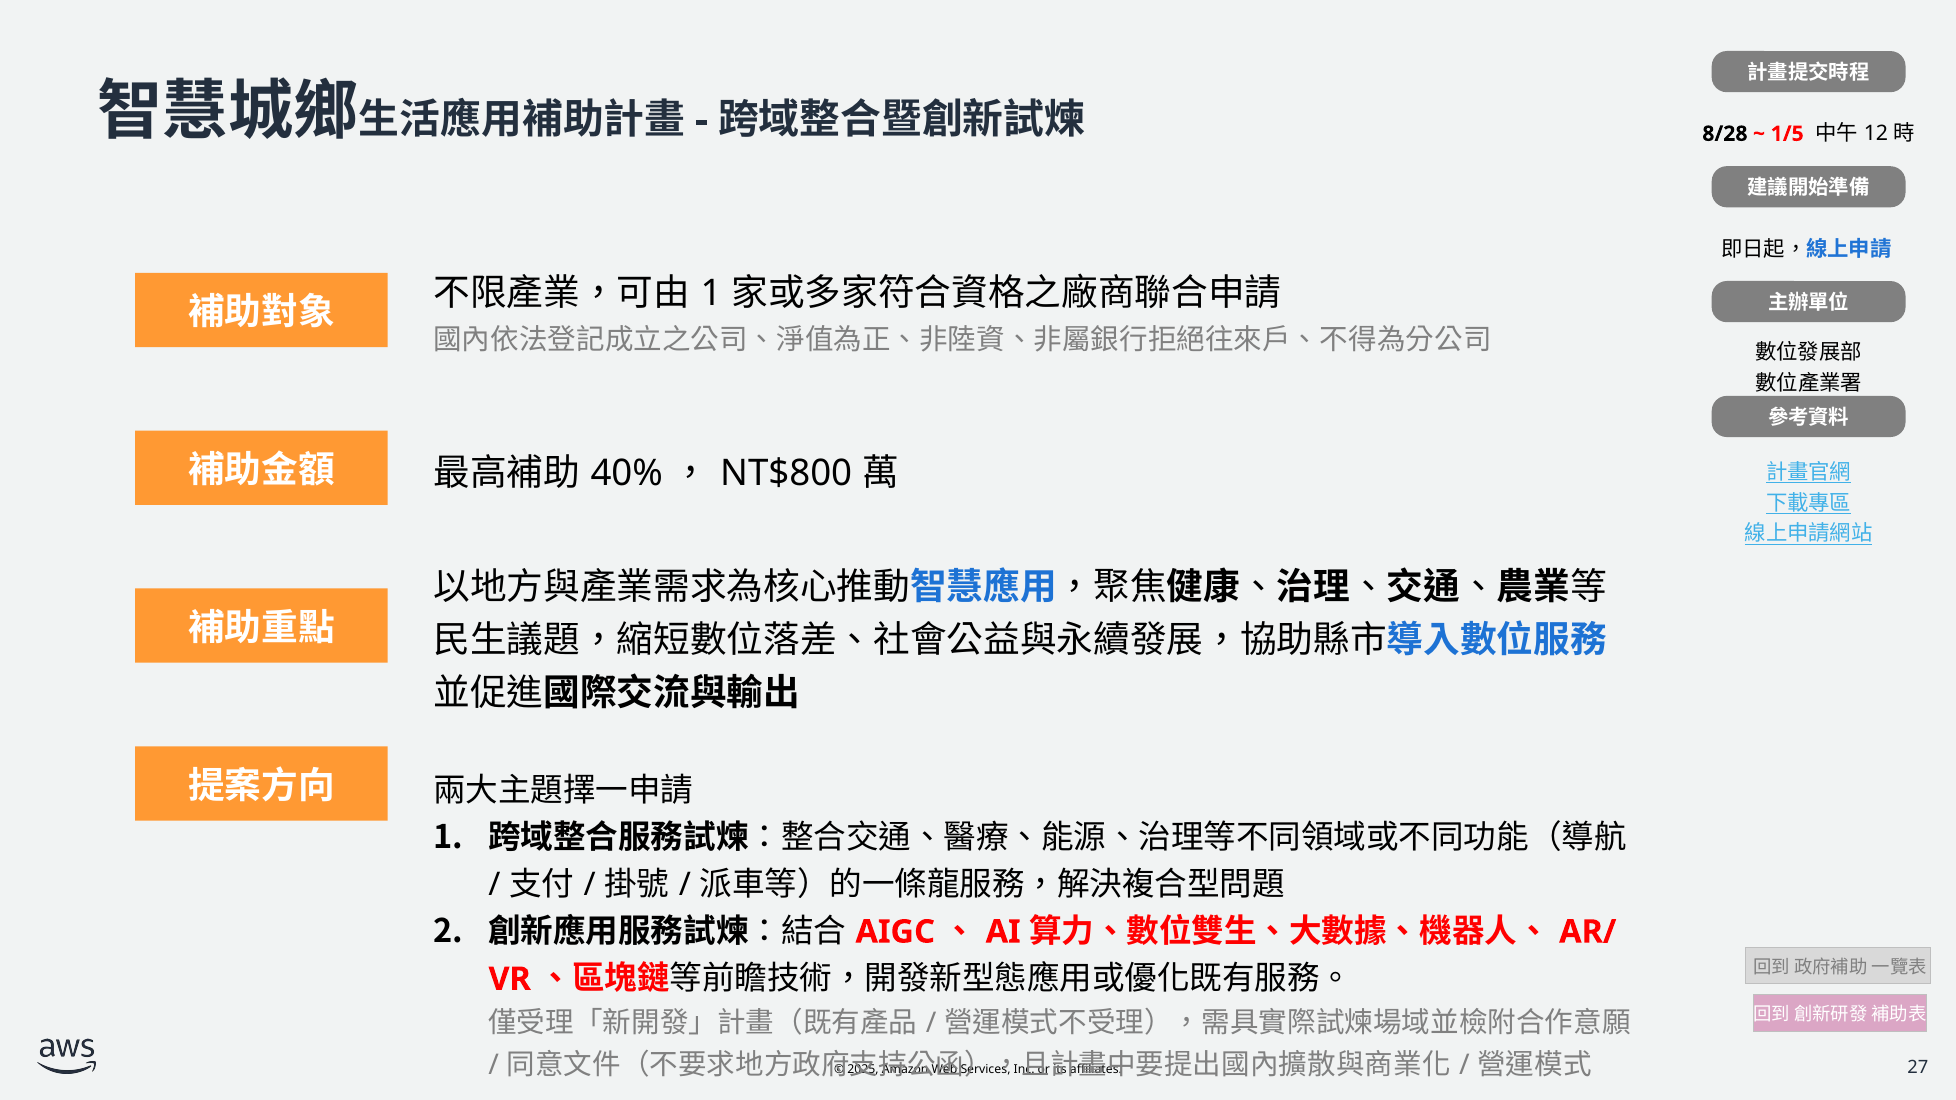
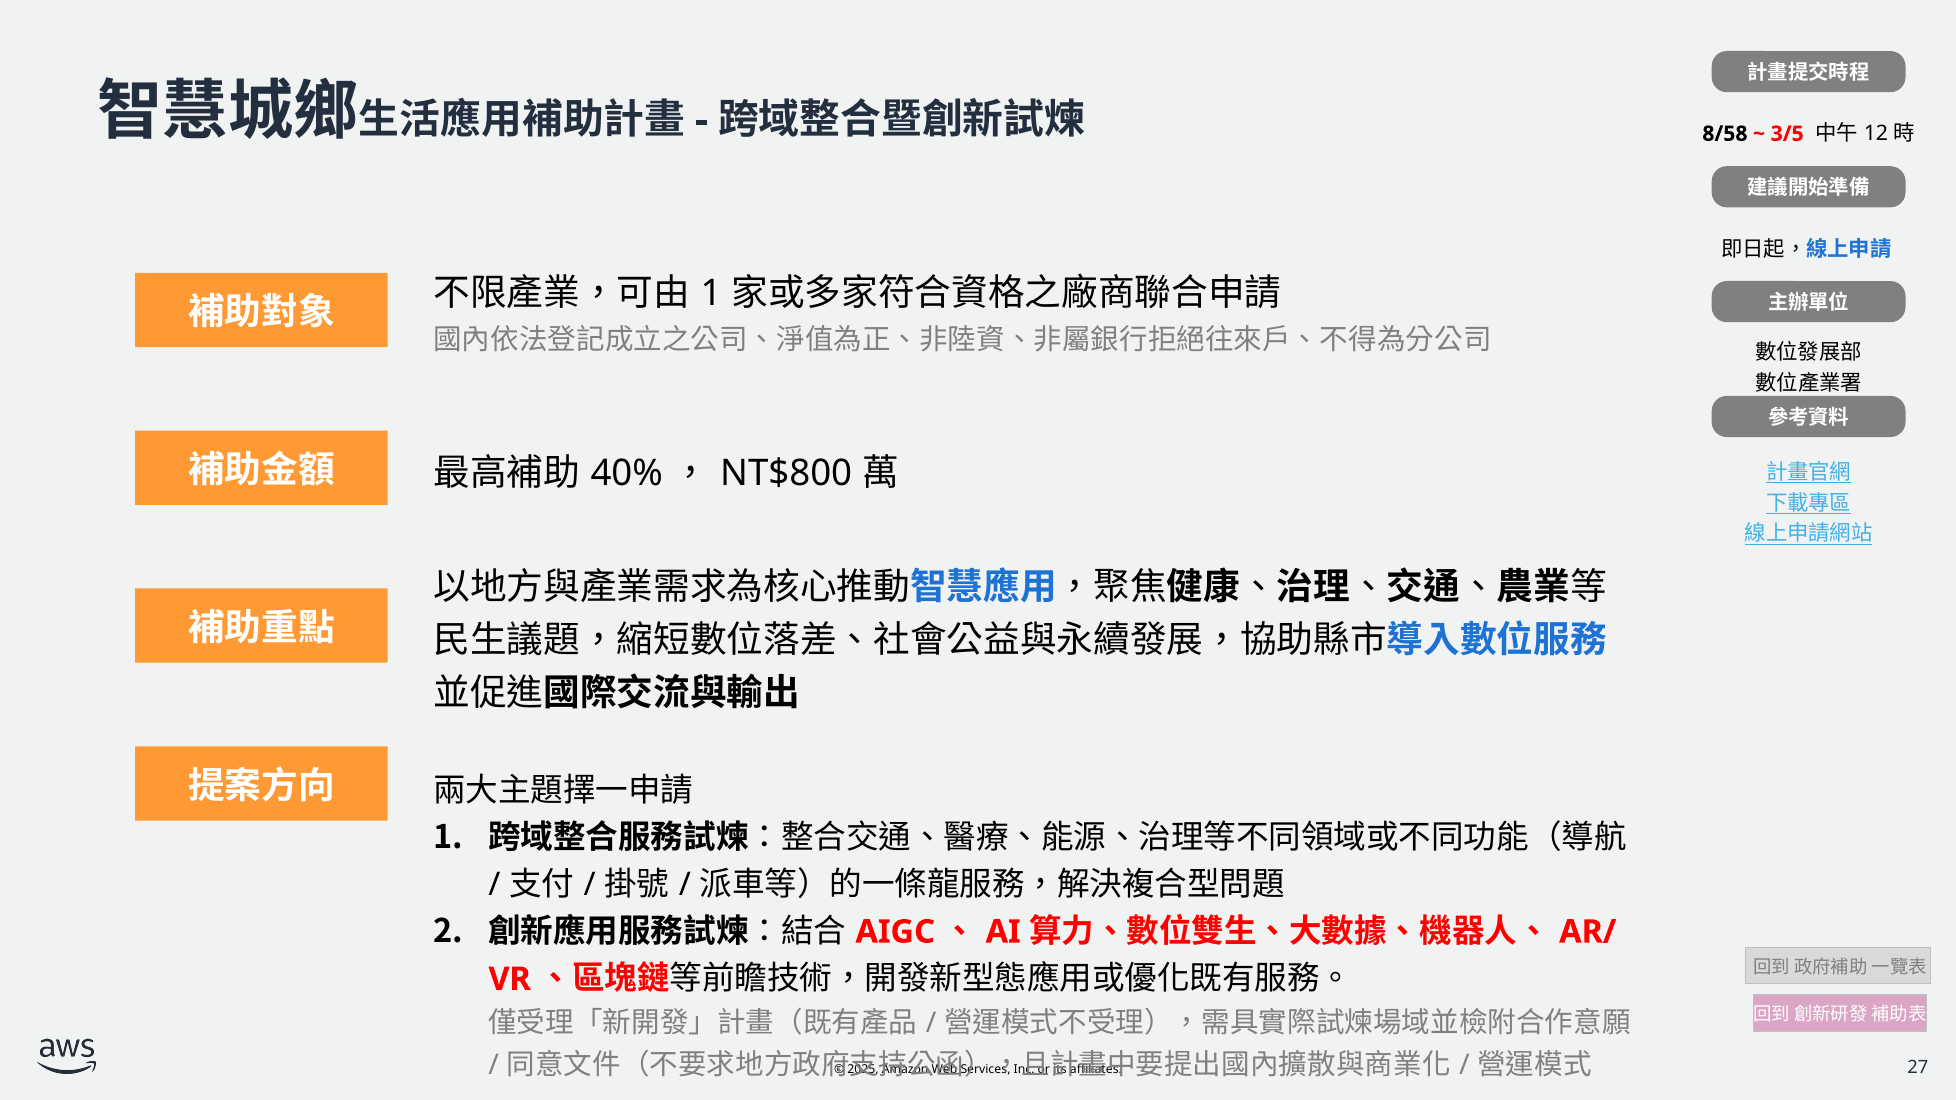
8/28: 8/28 -> 8/58 (1725, 134)
1/5: 1/5 -> 3/5 (1787, 134)
